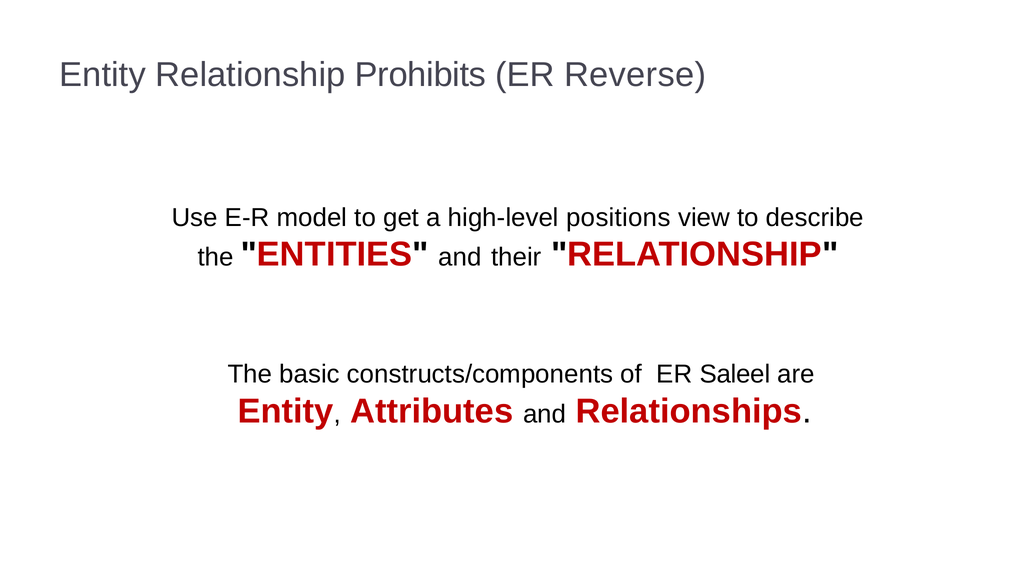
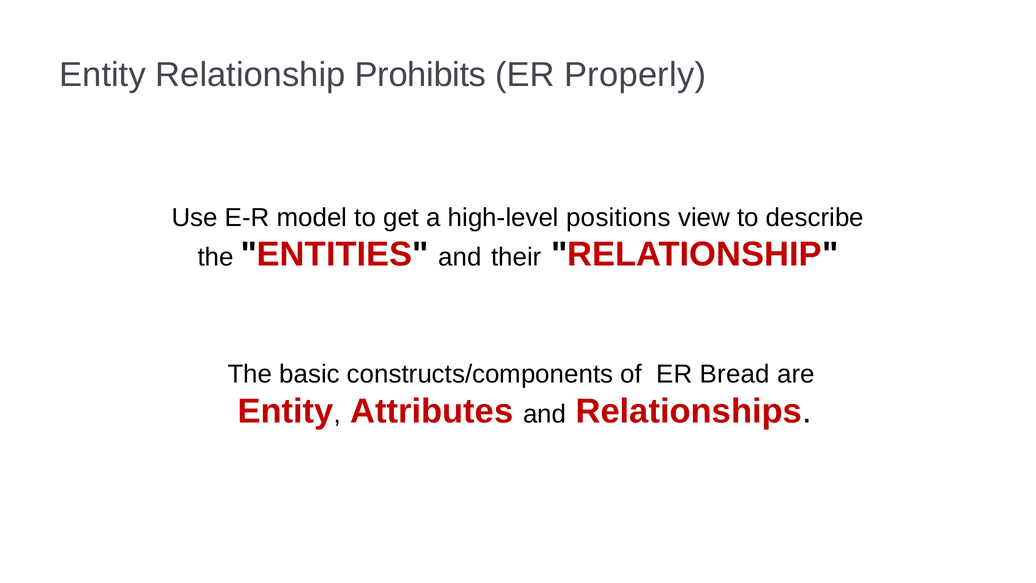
Reverse: Reverse -> Properly (635, 75)
Saleel: Saleel -> Bread (735, 374)
